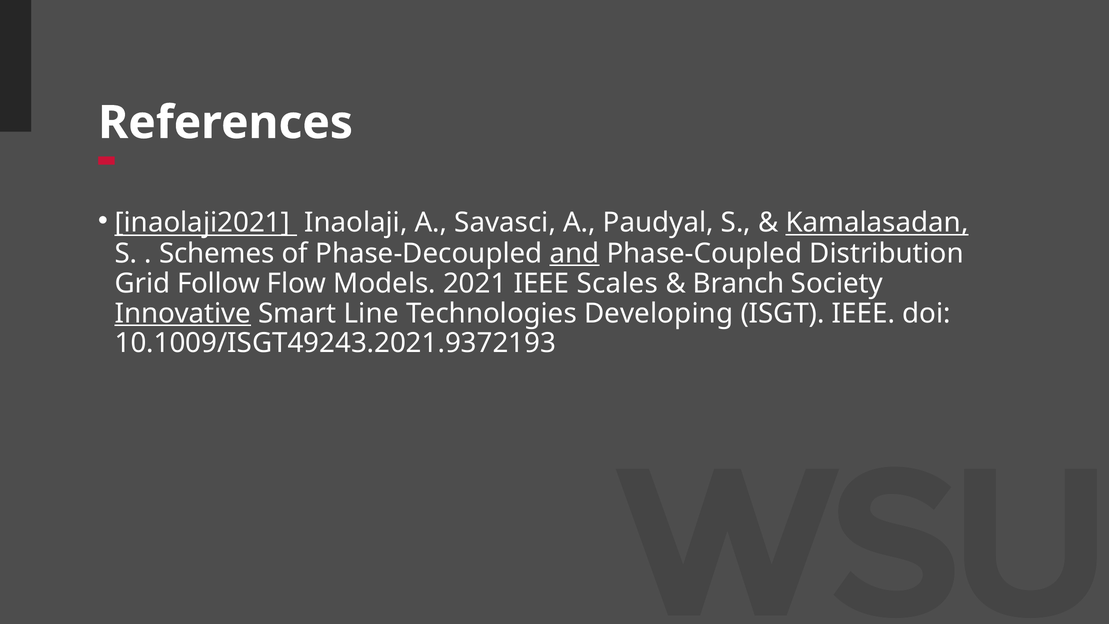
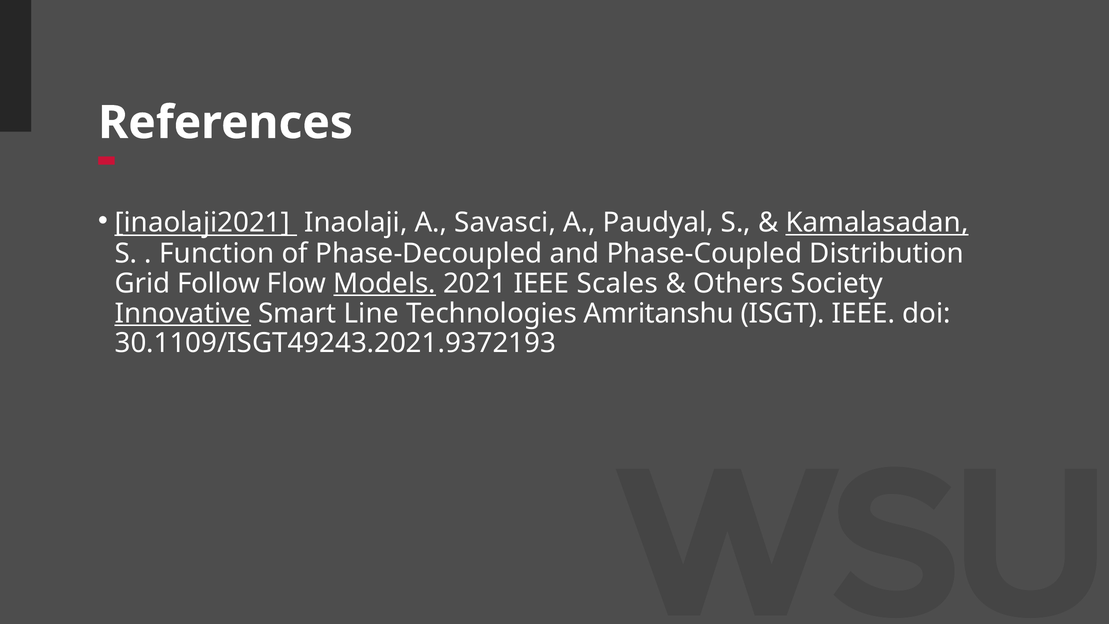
Schemes: Schemes -> Function (217, 253)
and underline: present -> none (575, 253)
Models underline: none -> present (385, 283)
Branch: Branch -> Others (738, 283)
Developing: Developing -> Amritanshu (659, 313)
10.1009/ISGT49243.2021.9372193: 10.1009/ISGT49243.2021.9372193 -> 30.1109/ISGT49243.2021.9372193 (335, 343)
